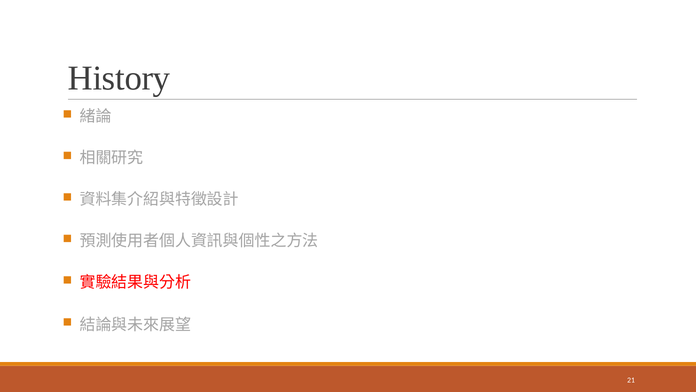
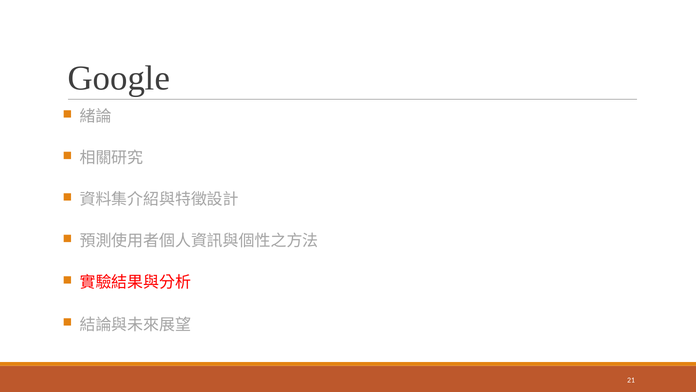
History: History -> Google (119, 78)
